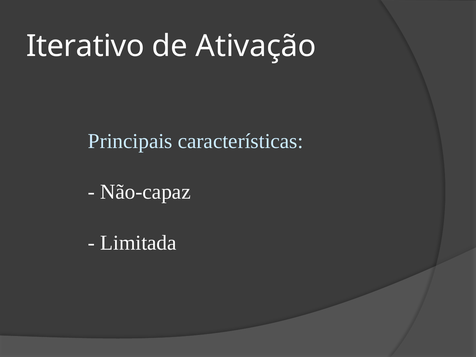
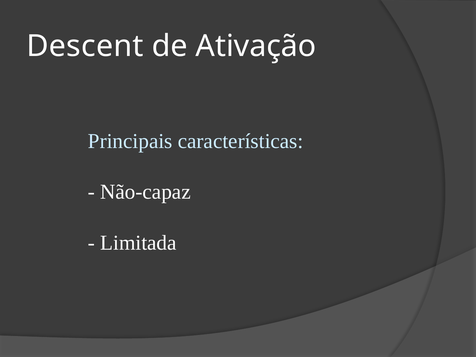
Iterativo: Iterativo -> Descent (85, 46)
